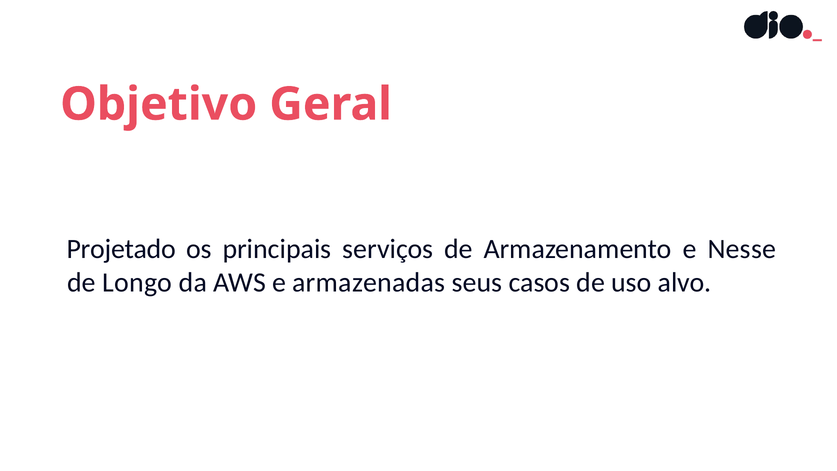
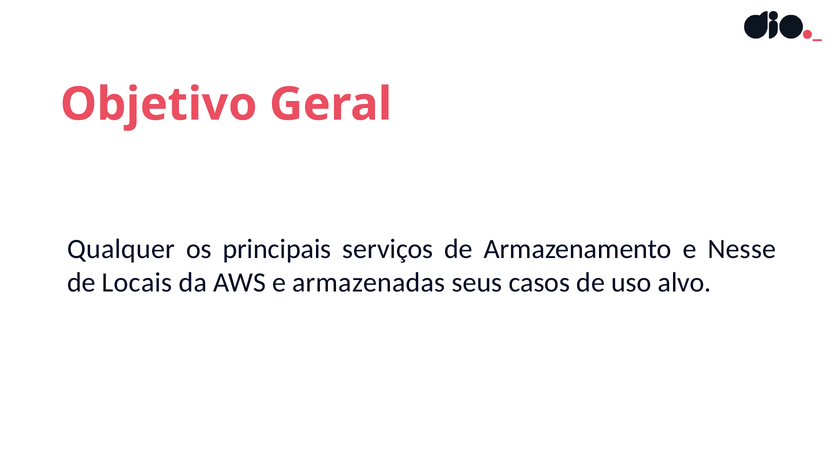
Projetado: Projetado -> Qualquer (121, 249)
Longo: Longo -> Locais (137, 282)
